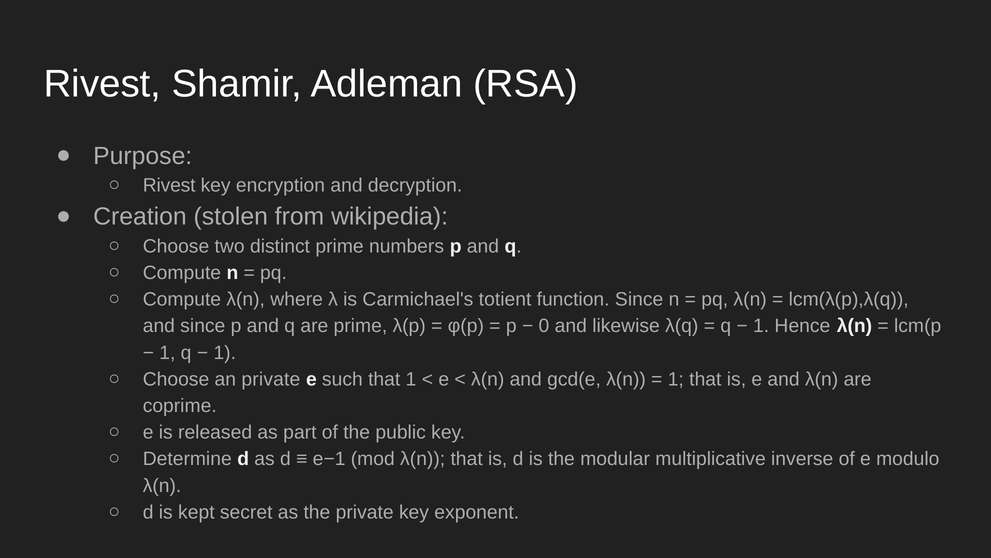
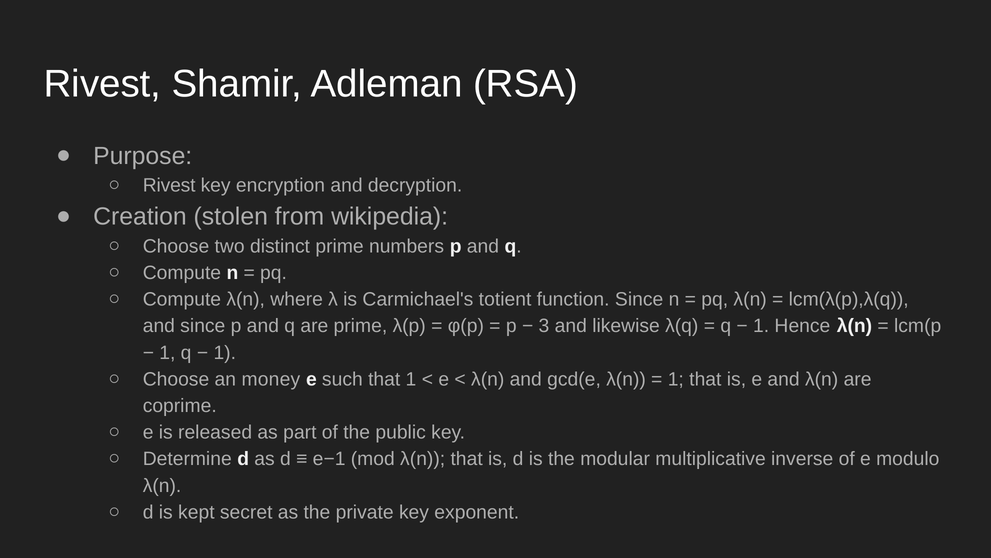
0: 0 -> 3 (544, 326)
an private: private -> money (271, 379)
